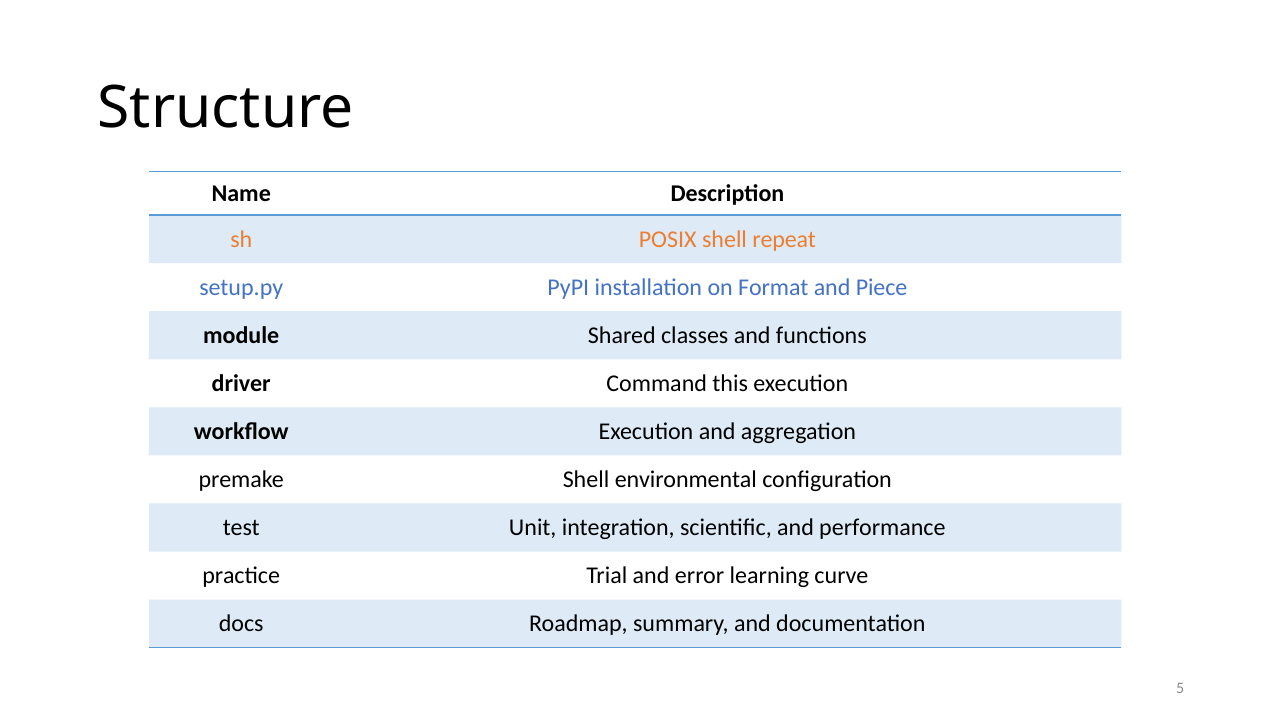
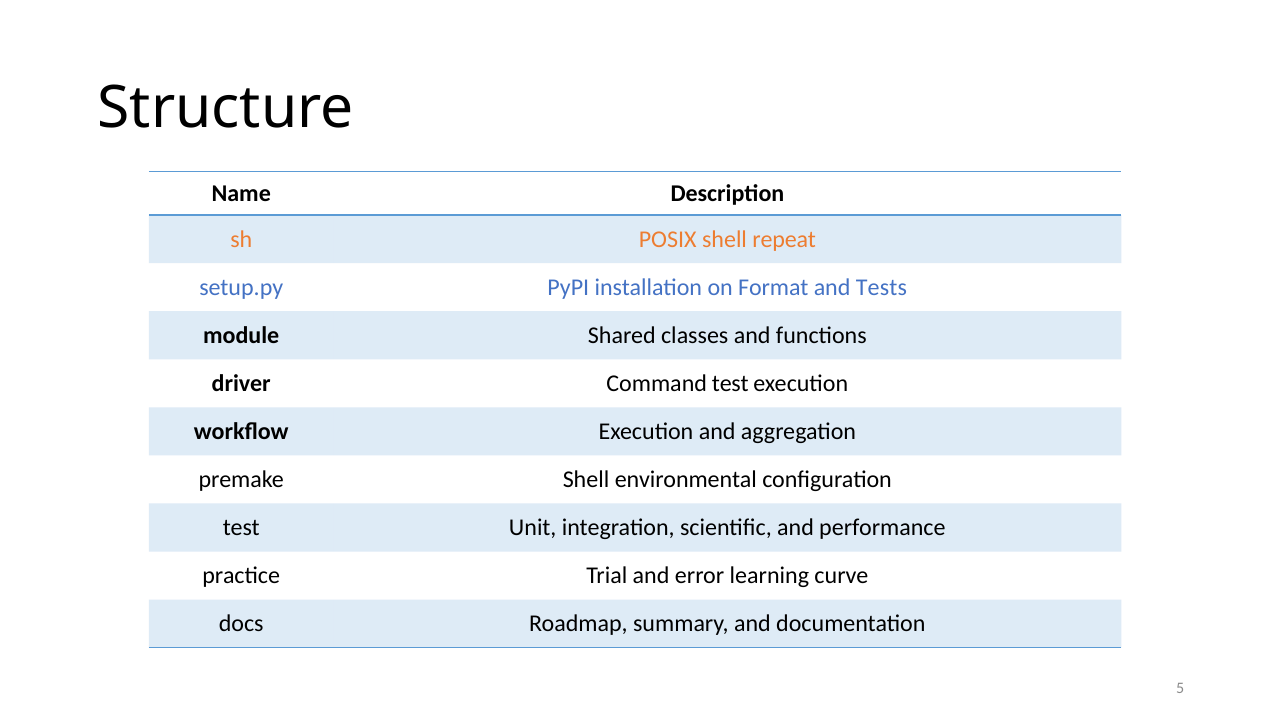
Piece: Piece -> Tests (881, 287)
Command this: this -> test (730, 384)
